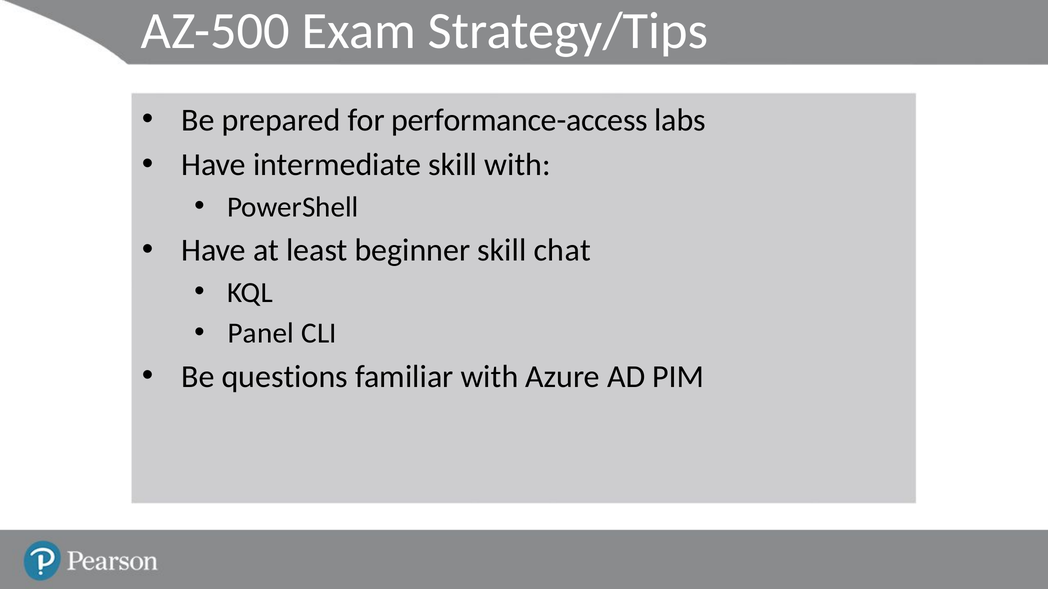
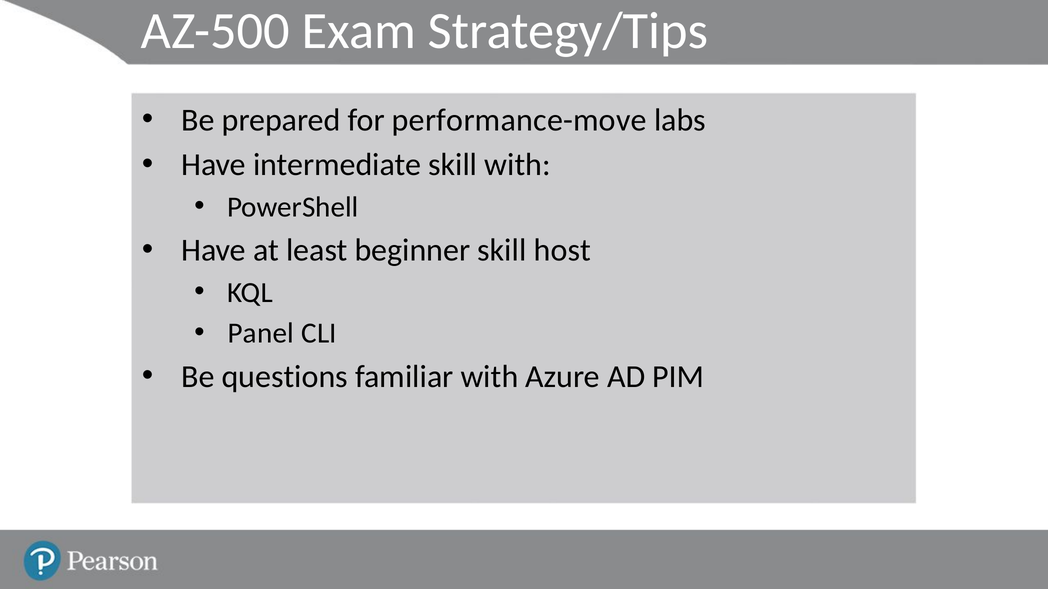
performance-access: performance-access -> performance-move (519, 120)
chat: chat -> host (562, 250)
